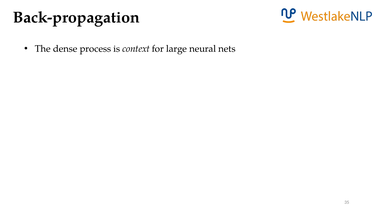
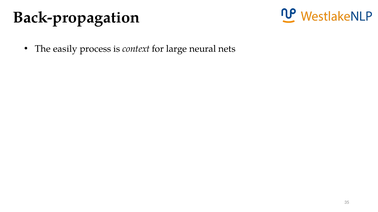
dense: dense -> easily (65, 49)
